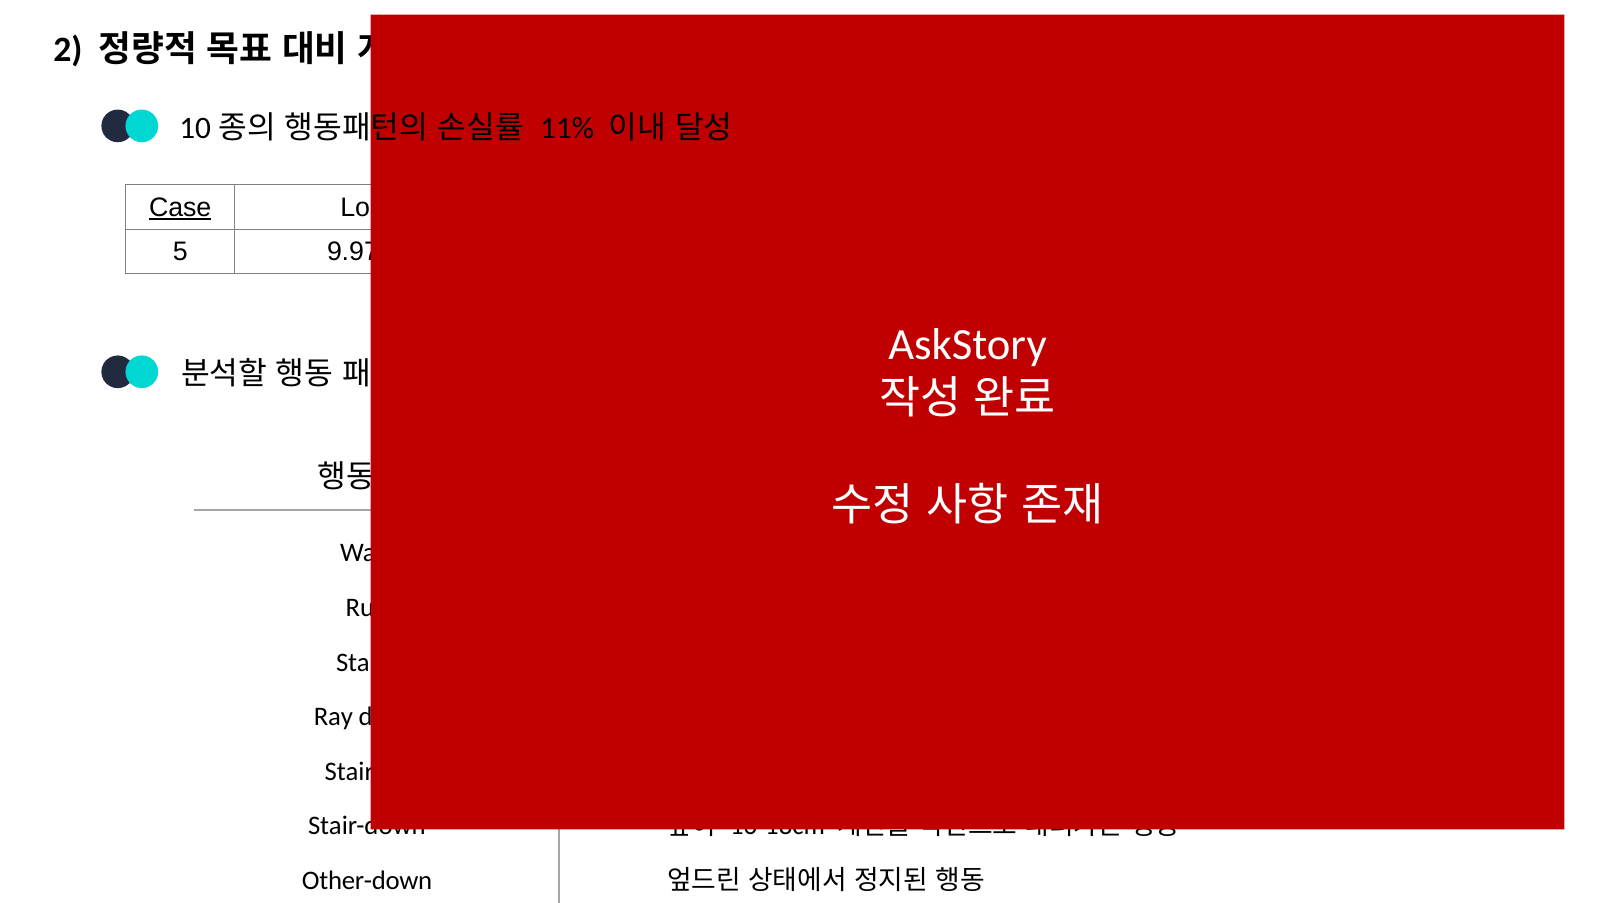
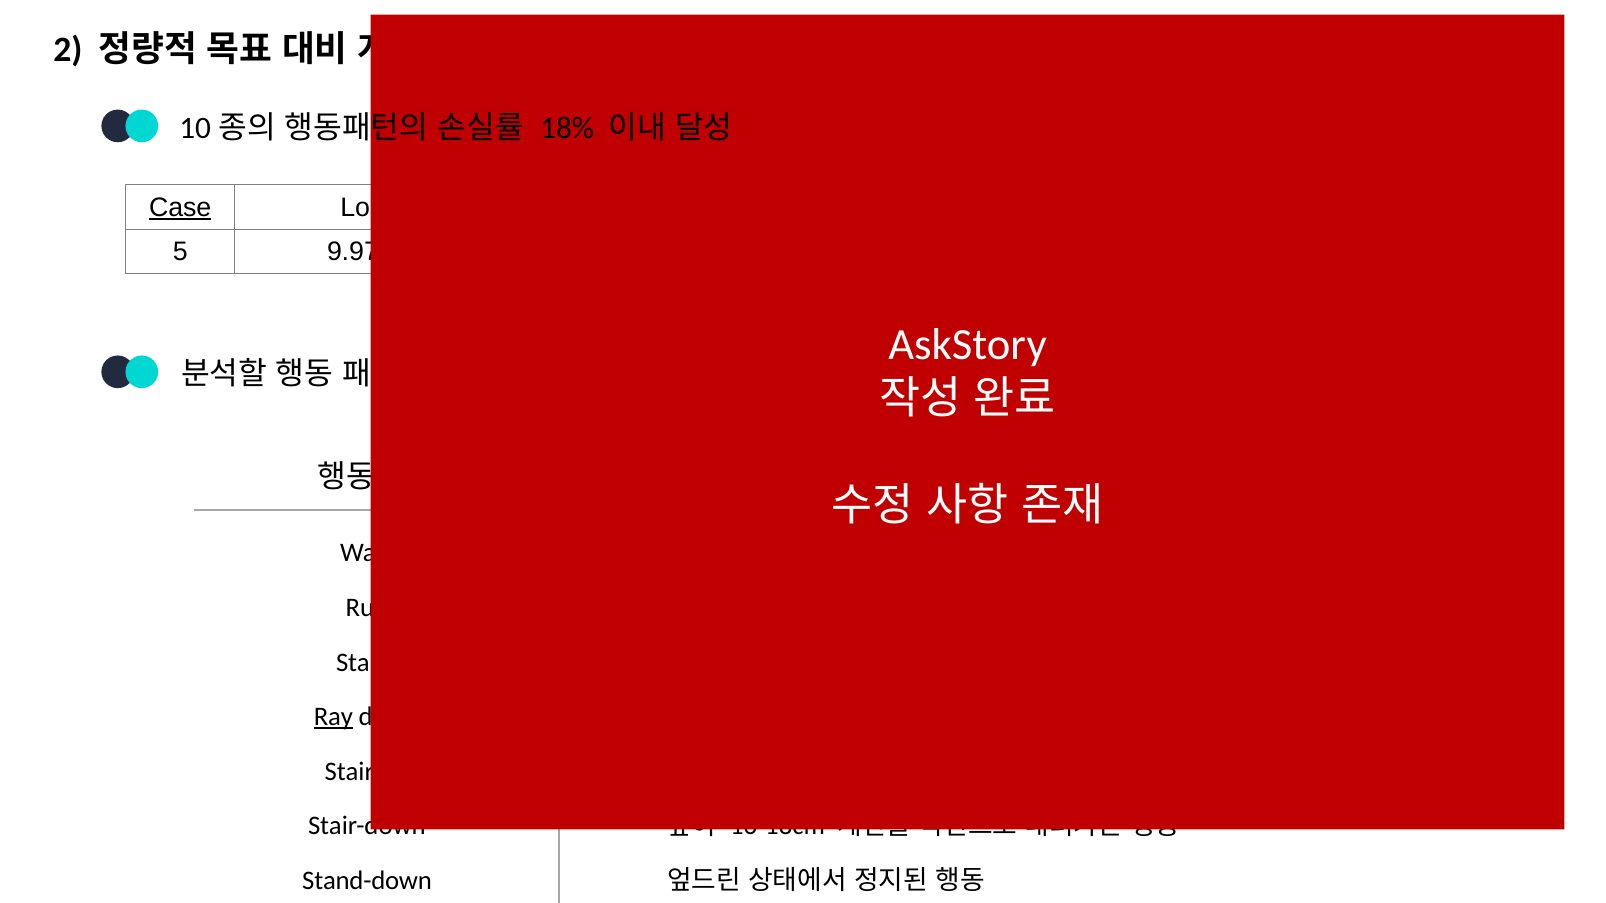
11%: 11% -> 18% (567, 128)
Ray underline: none -> present (333, 717)
Other-down: Other-down -> Stand-down (367, 881)
